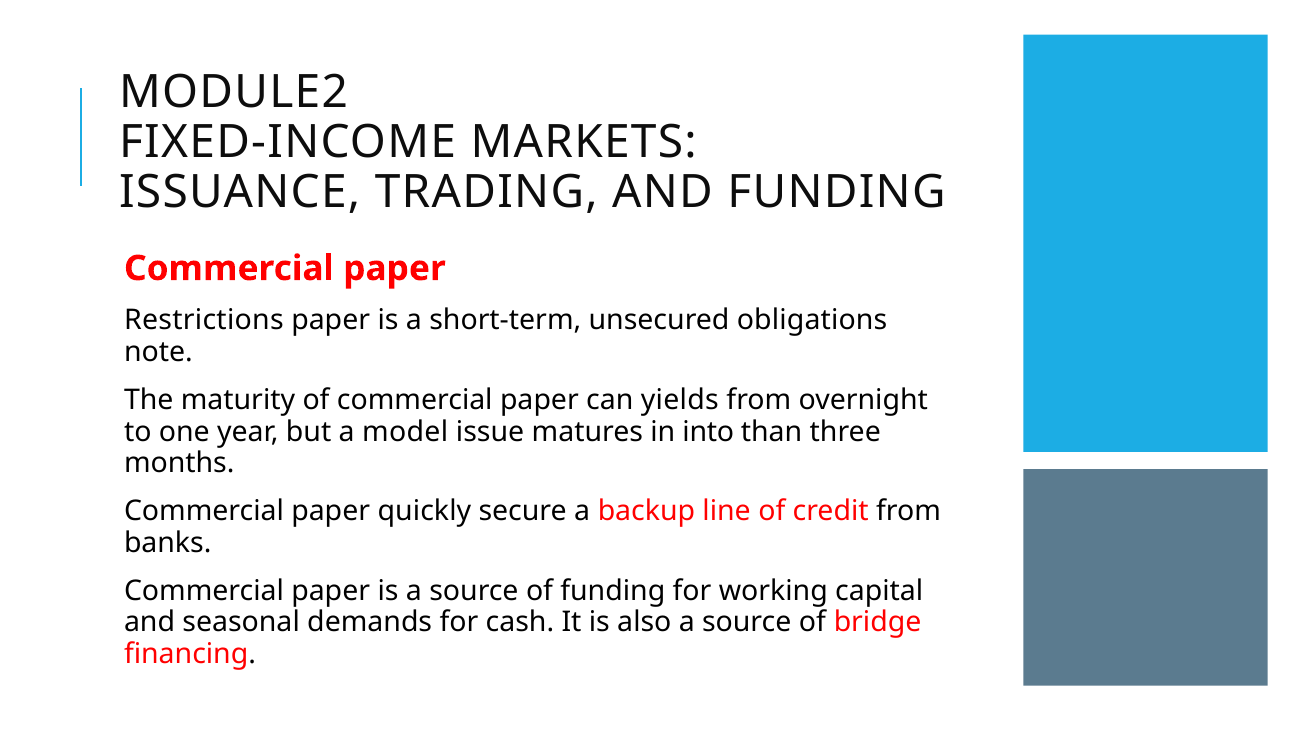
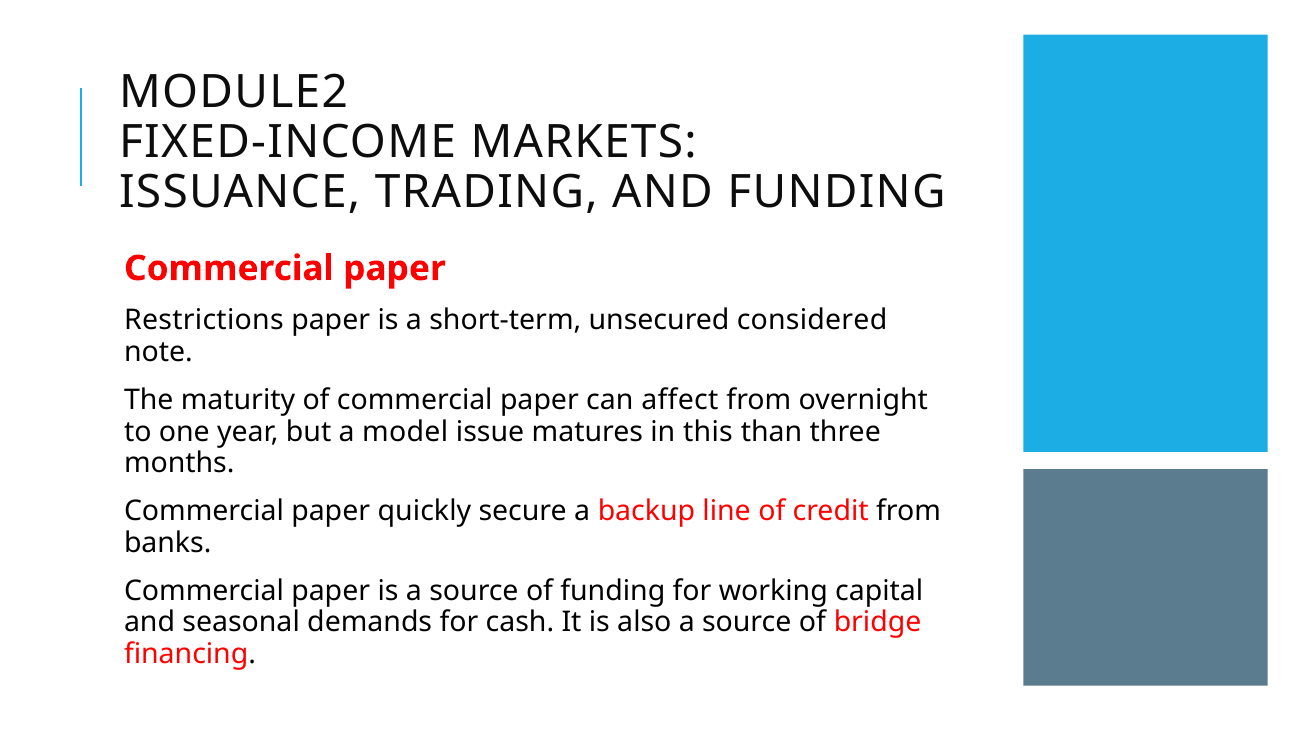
obligations: obligations -> considered (812, 321)
yields: yields -> affect (680, 401)
into: into -> this (708, 432)
